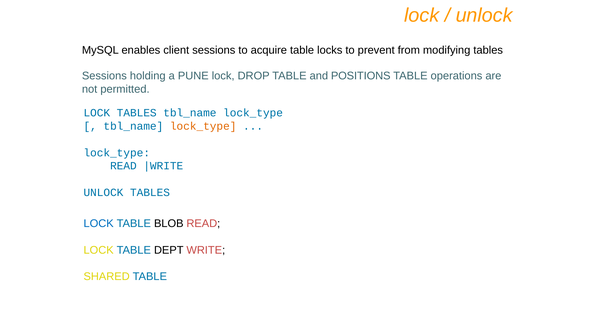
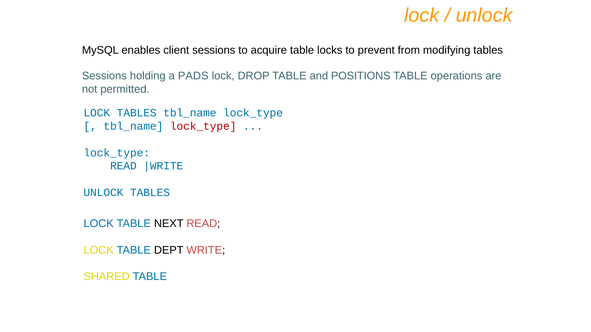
PUNE: PUNE -> PADS (193, 76)
lock_type colour: orange -> red (203, 126)
BLOB: BLOB -> NEXT (169, 224)
